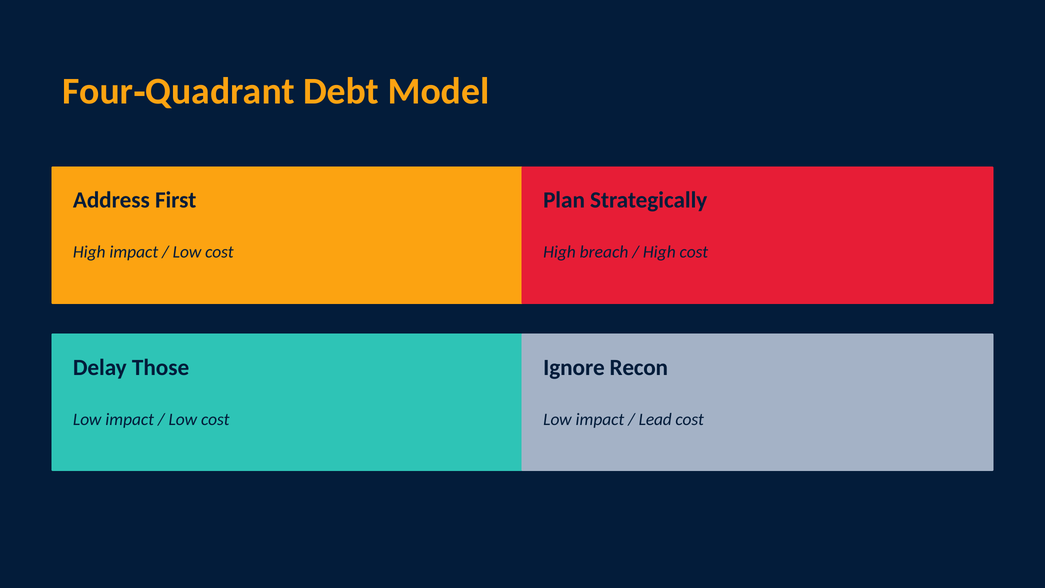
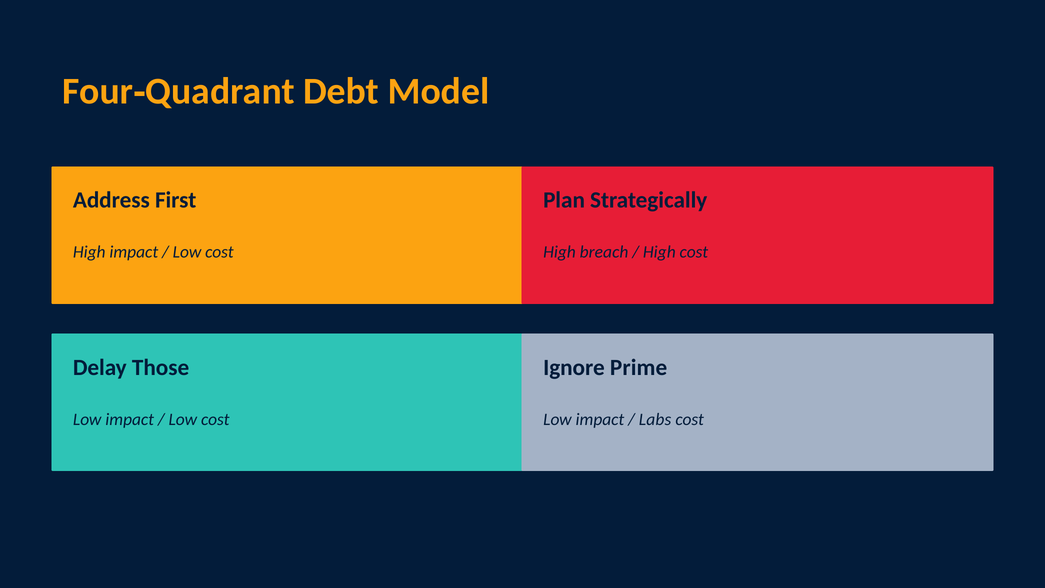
Recon: Recon -> Prime (639, 367)
Lead: Lead -> Labs (655, 419)
